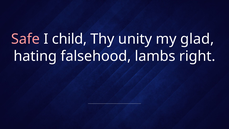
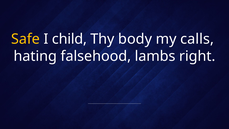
Safe colour: pink -> yellow (25, 39)
unity: unity -> body (135, 39)
glad: glad -> calls (197, 39)
